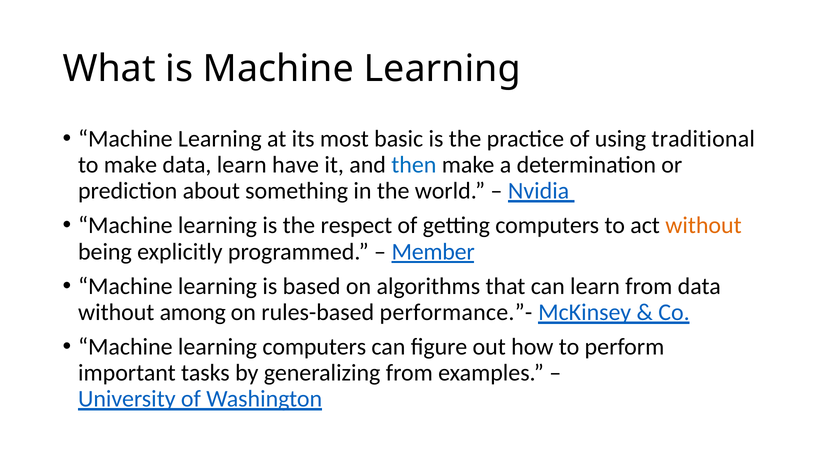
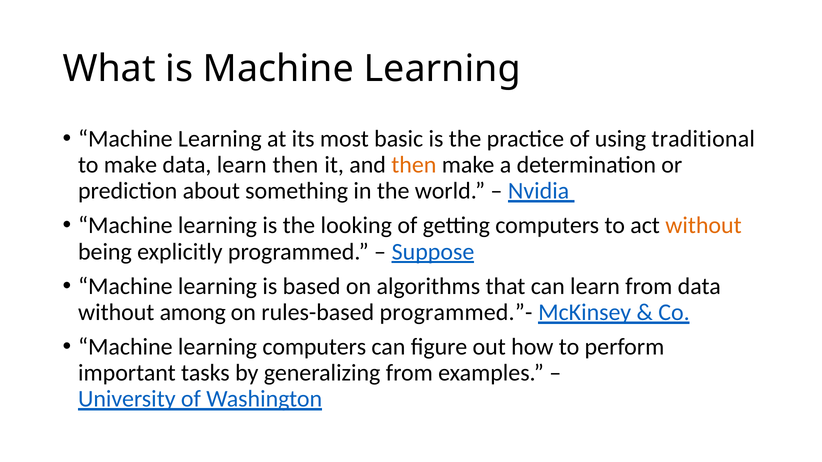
learn have: have -> then (295, 165)
then colour: blue -> orange (414, 165)
respect: respect -> looking (356, 226)
Member: Member -> Suppose (433, 252)
performance.”-: performance.”- -> programmed.”- (456, 313)
